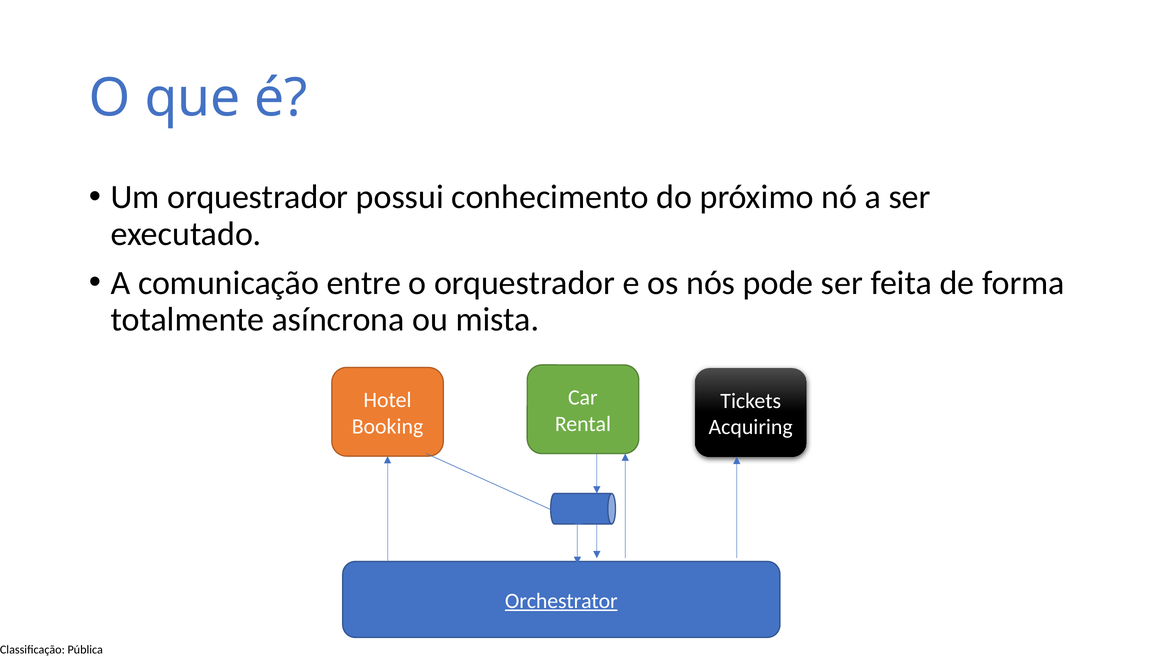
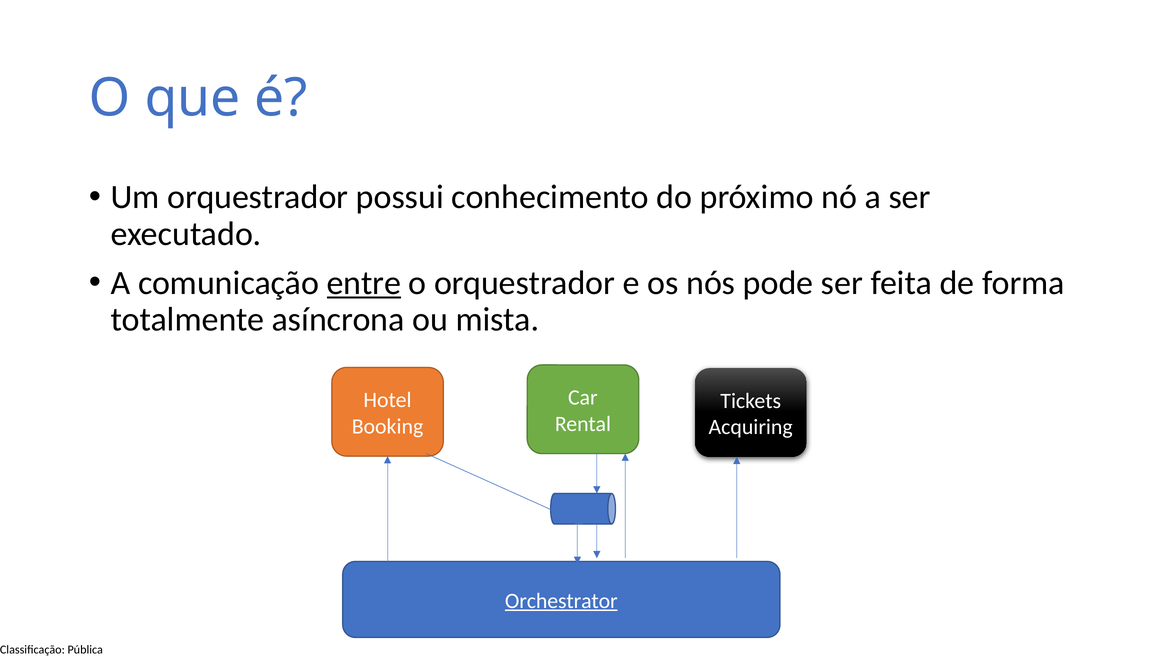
entre underline: none -> present (364, 283)
